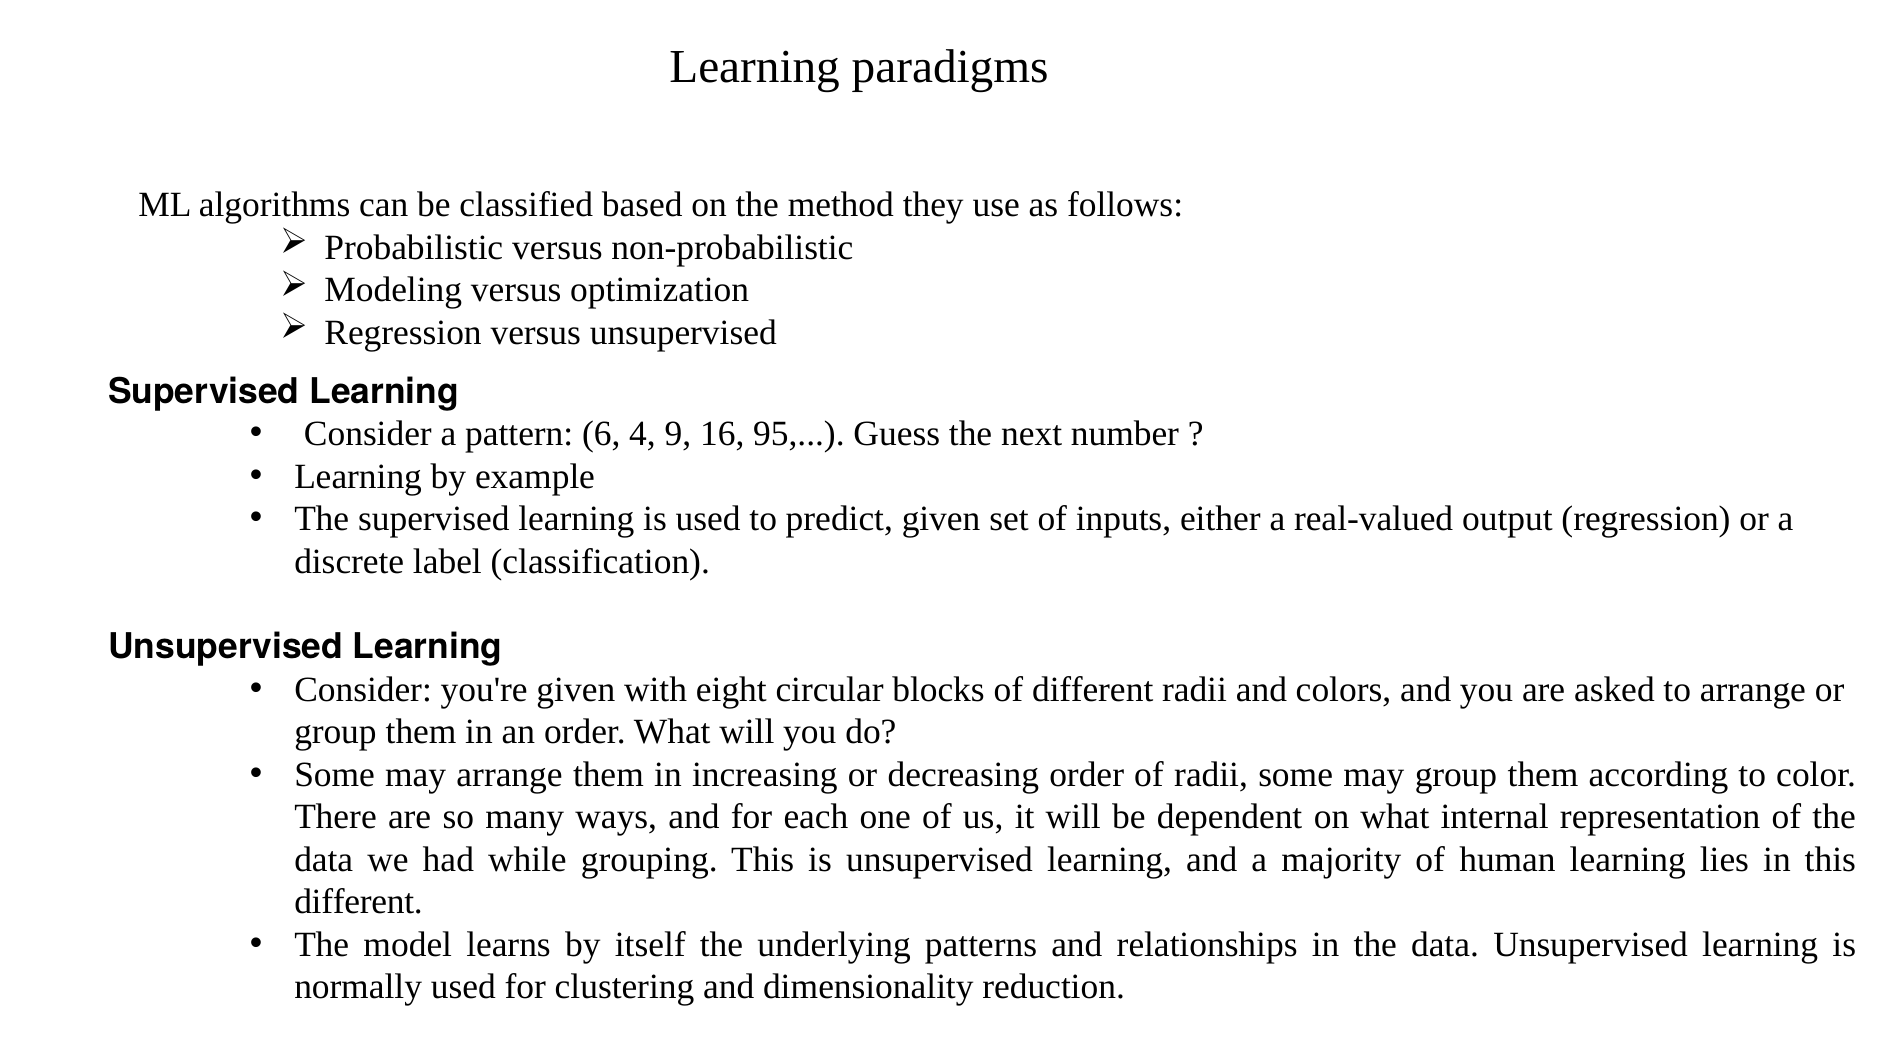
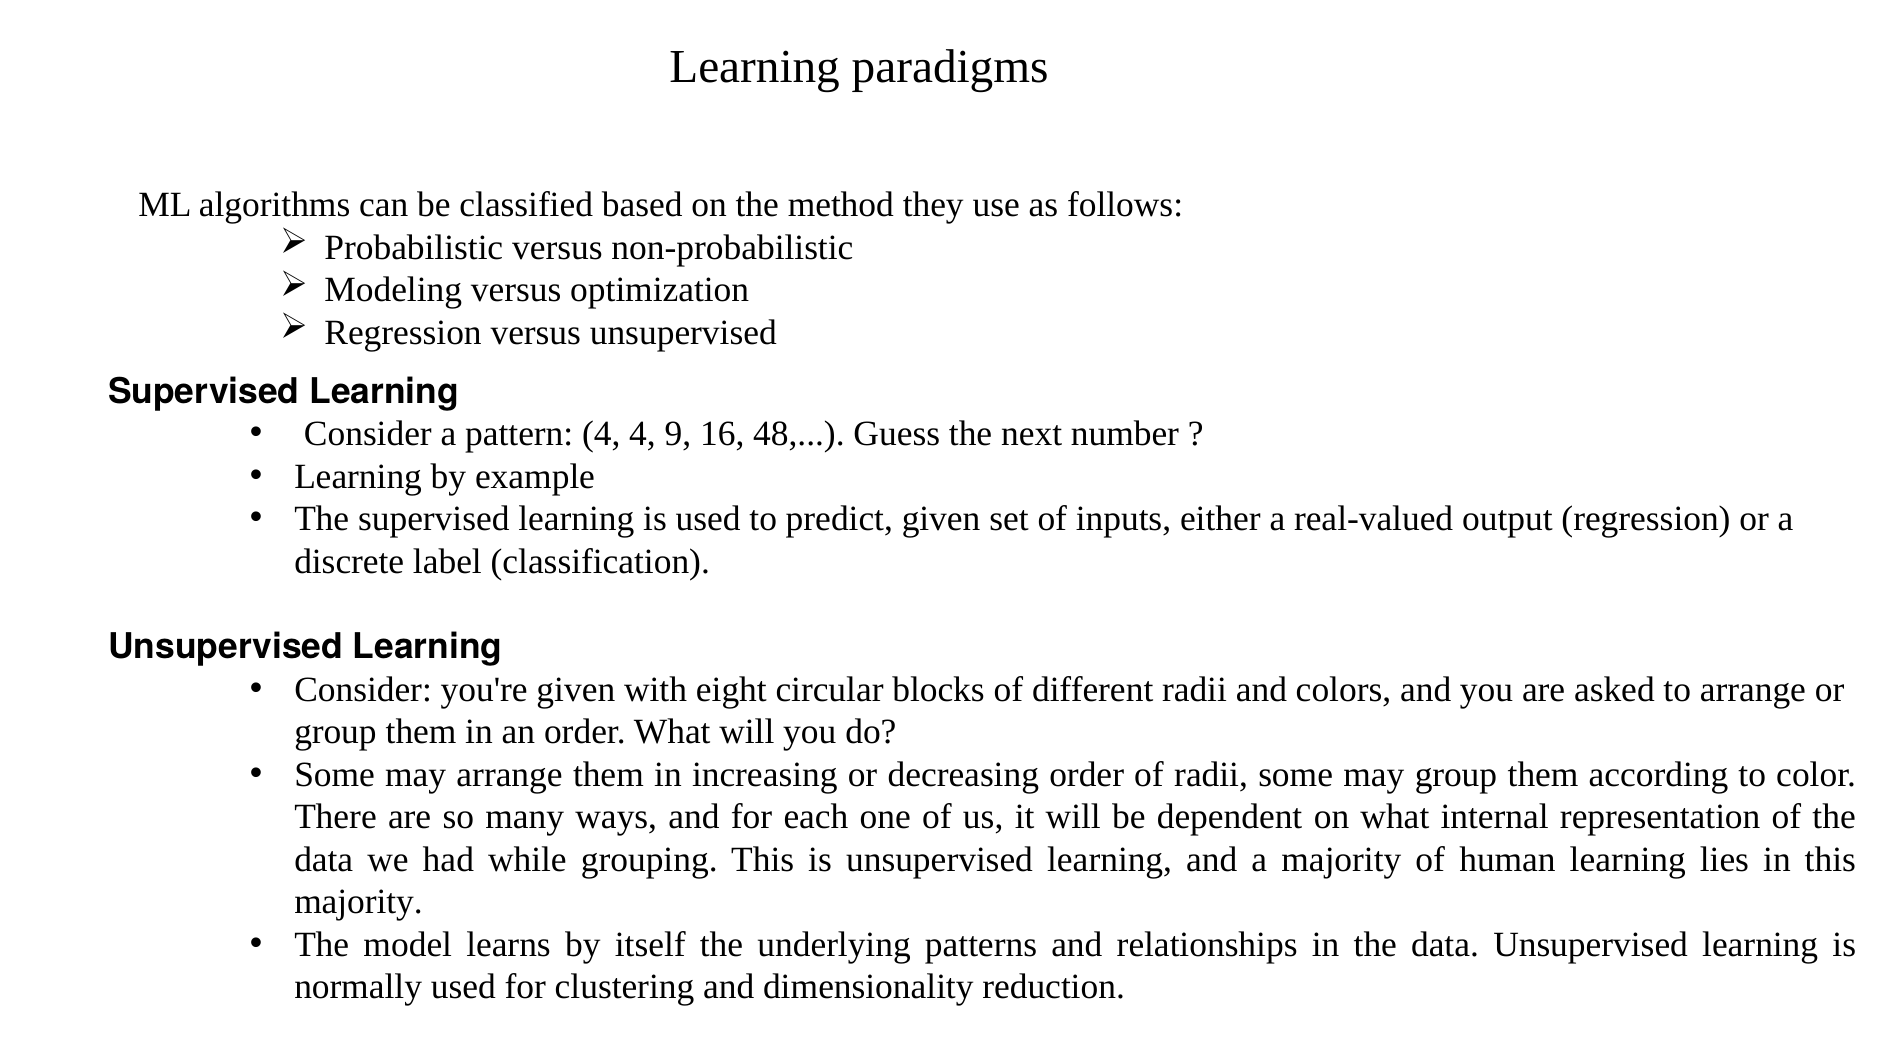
pattern 6: 6 -> 4 (601, 434)
95: 95 -> 48 (799, 434)
different: different -> majority (358, 902)
